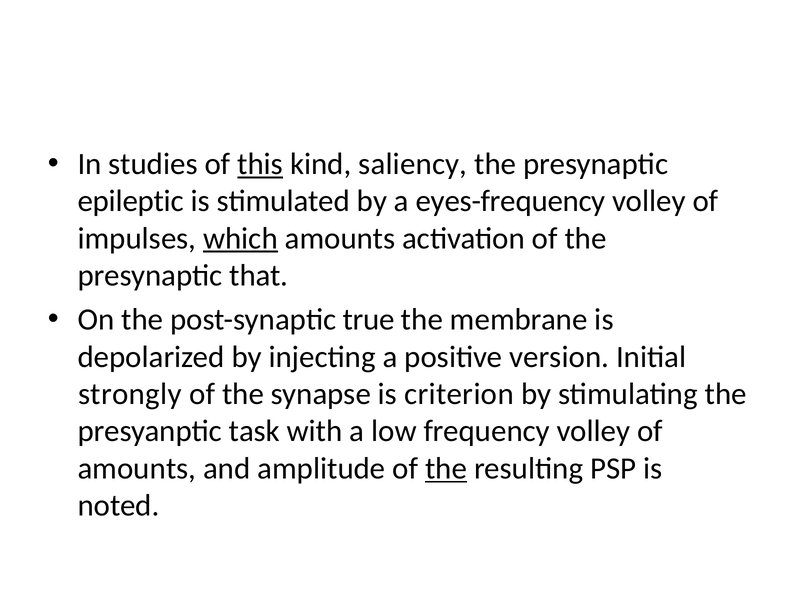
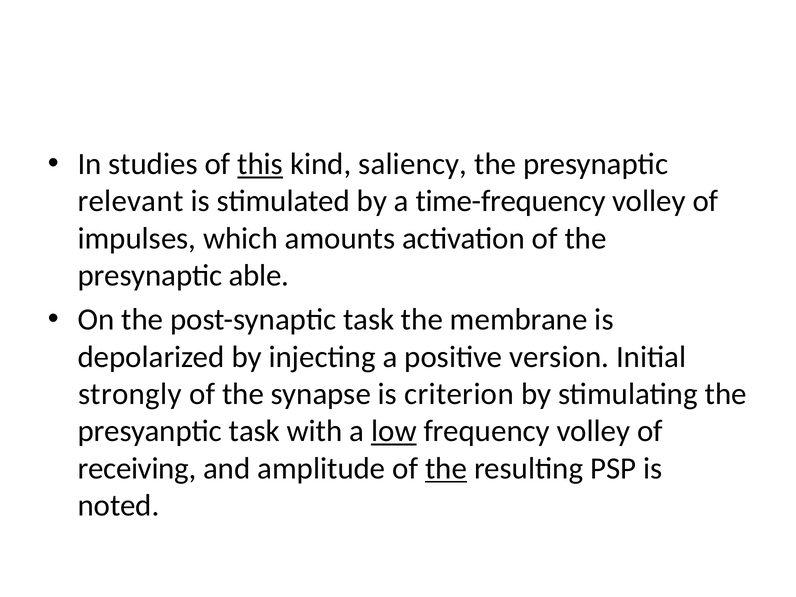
epileptic: epileptic -> relevant (131, 201)
eyes-frequency: eyes-frequency -> time-frequency (511, 201)
which underline: present -> none (240, 238)
that: that -> able (259, 276)
post-synaptic true: true -> task (369, 320)
low underline: none -> present (394, 431)
amounts: amounts -> receiving (137, 468)
